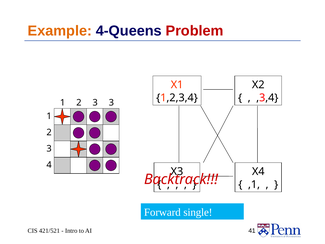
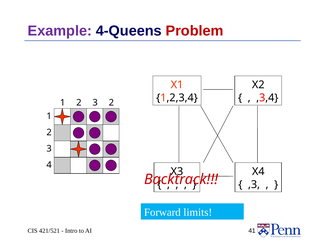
Example colour: orange -> purple (60, 31)
2 3: 3 -> 2 (111, 102)
,1: ,1 -> ,3 (254, 184)
single: single -> limits (198, 212)
